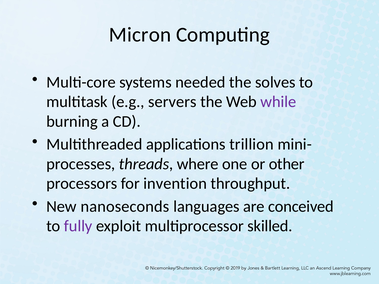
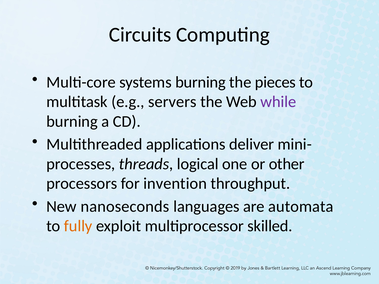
Micron: Micron -> Circuits (140, 35)
systems needed: needed -> burning (201, 82)
solves: solves -> pieces (275, 82)
trillion: trillion -> deliver (252, 144)
where: where -> logical (198, 164)
conceived: conceived -> automata (301, 207)
fully colour: purple -> orange (78, 226)
